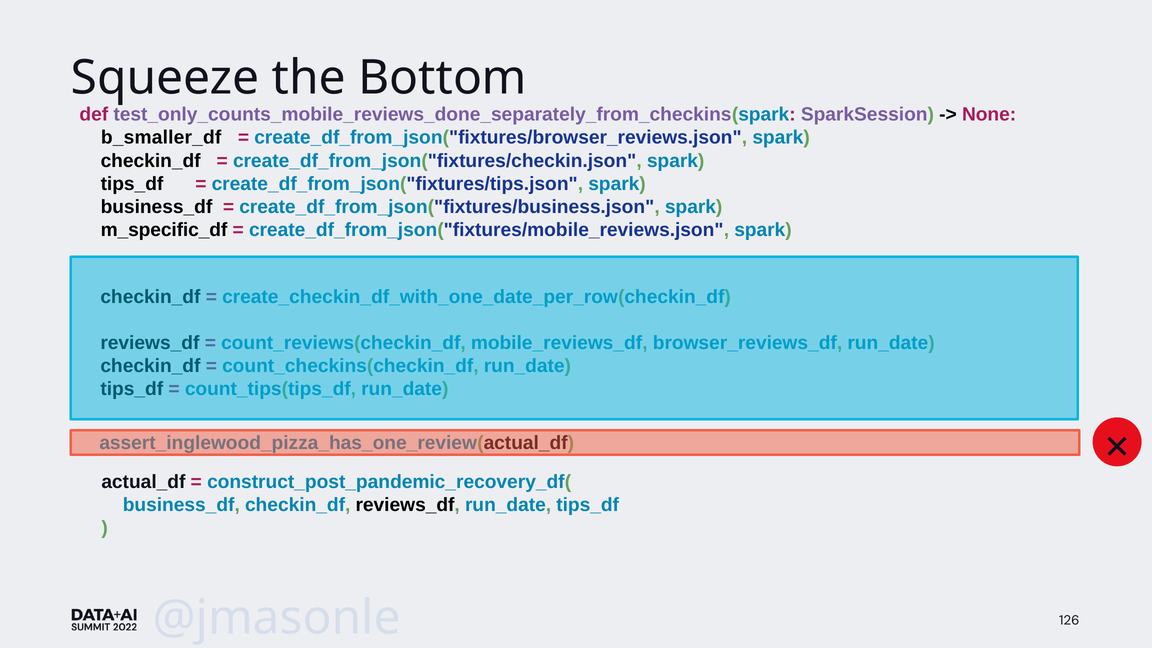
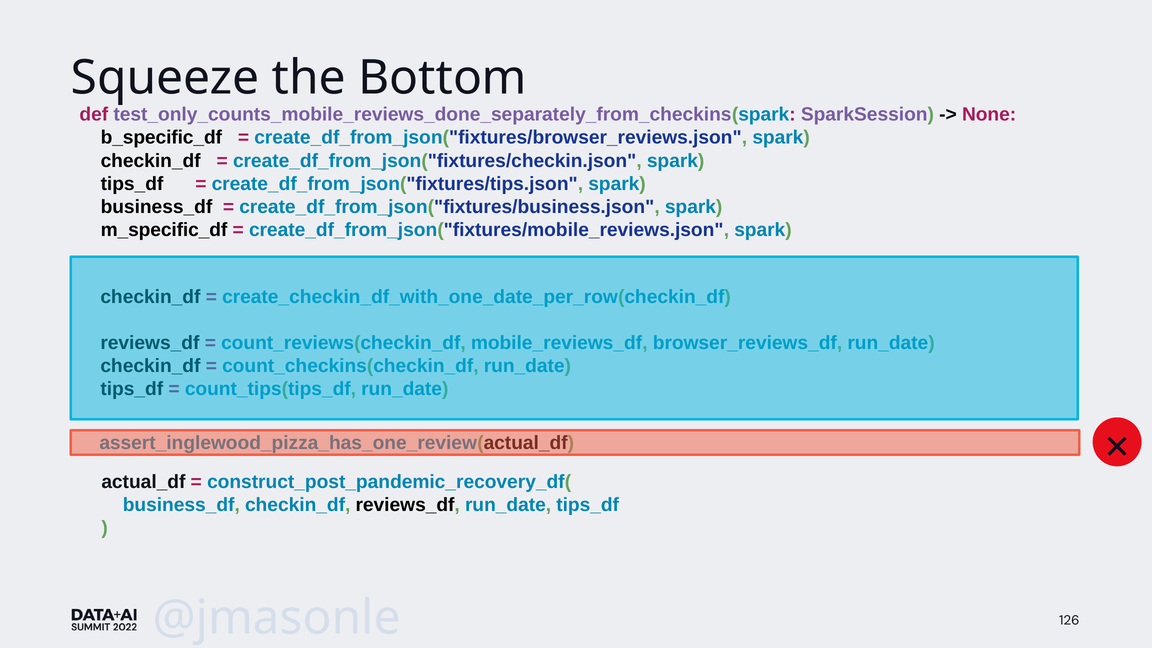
b_smaller_df: b_smaller_df -> b_specific_df (161, 138)
